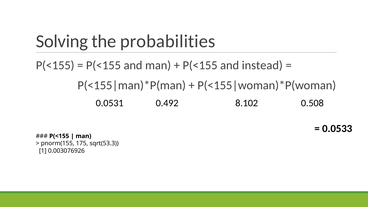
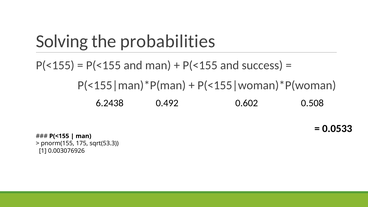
instead: instead -> success (262, 65)
0.0531: 0.0531 -> 6.2438 (110, 103)
8.102: 8.102 -> 0.602 (247, 103)
